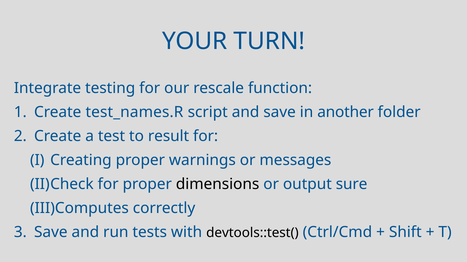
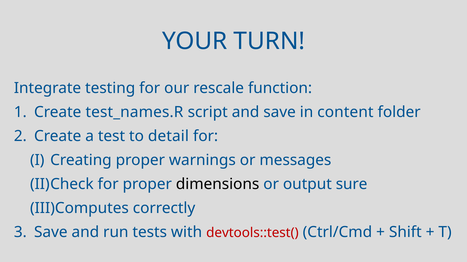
another: another -> content (345, 112)
result: result -> detail (168, 137)
devtools::test( colour: black -> red (252, 233)
